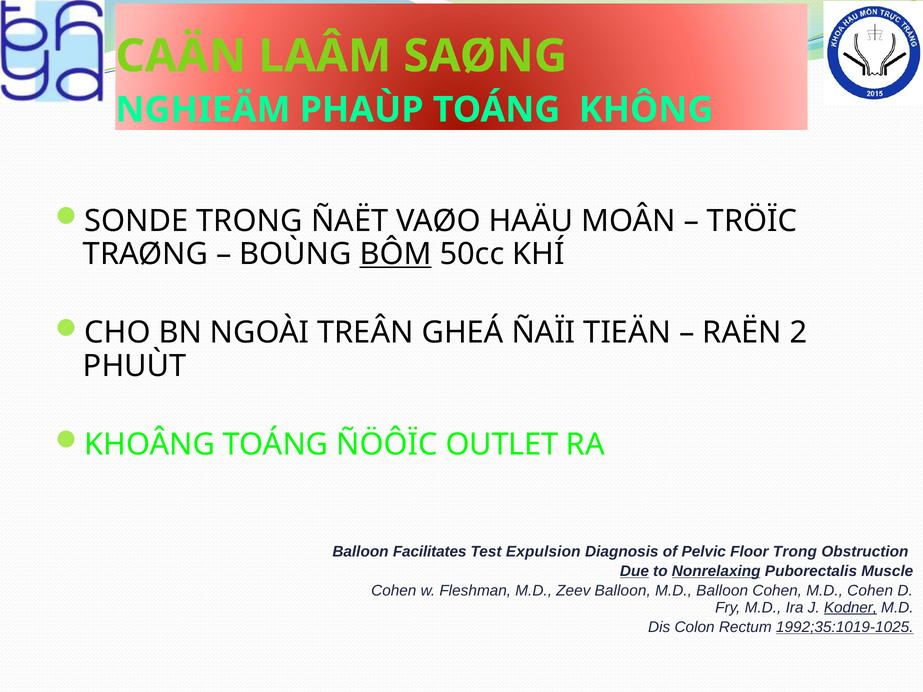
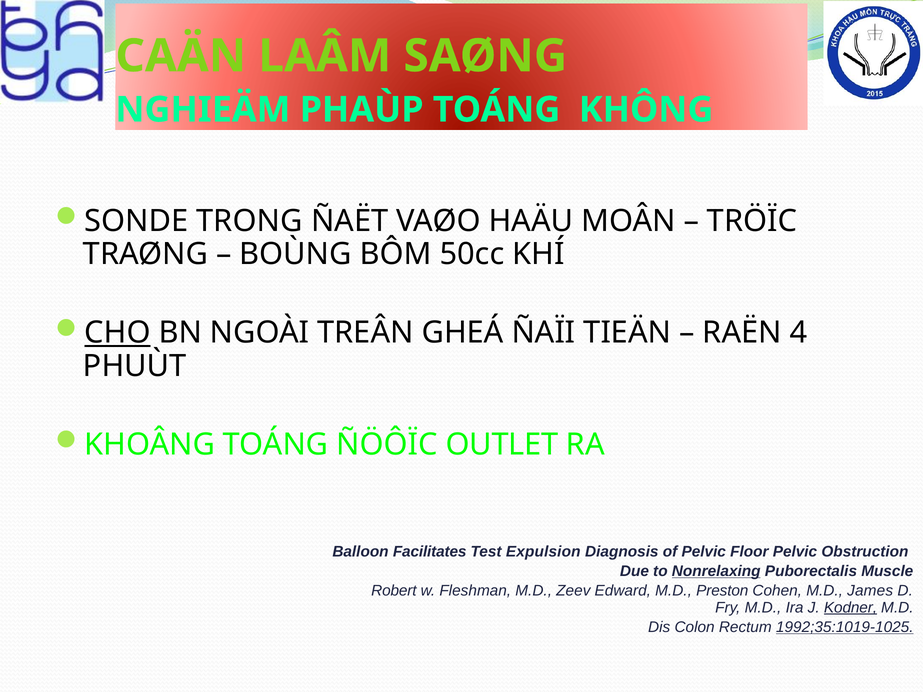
BÔM underline: present -> none (396, 254)
CHO underline: none -> present (118, 333)
2: 2 -> 4 (798, 333)
Floor Trong: Trong -> Pelvic (795, 552)
Due underline: present -> none (634, 571)
Cohen: Cohen -> Robert (394, 591)
Zeev Balloon: Balloon -> Edward (623, 591)
M.D Balloon: Balloon -> Preston (722, 591)
M.D Cohen: Cohen -> James (870, 591)
